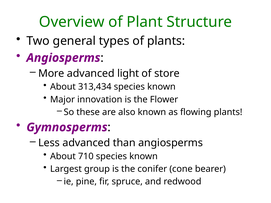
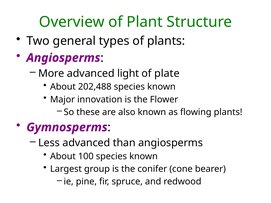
store: store -> plate (167, 73)
313,434: 313,434 -> 202,488 (95, 87)
710: 710 -> 100 (86, 156)
